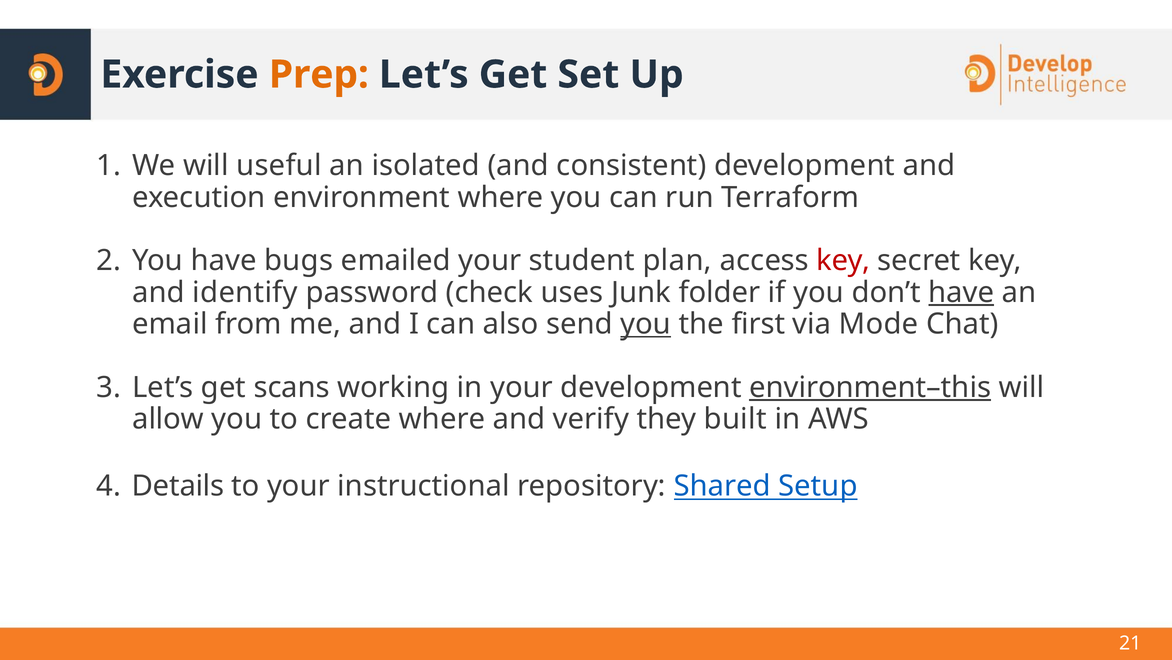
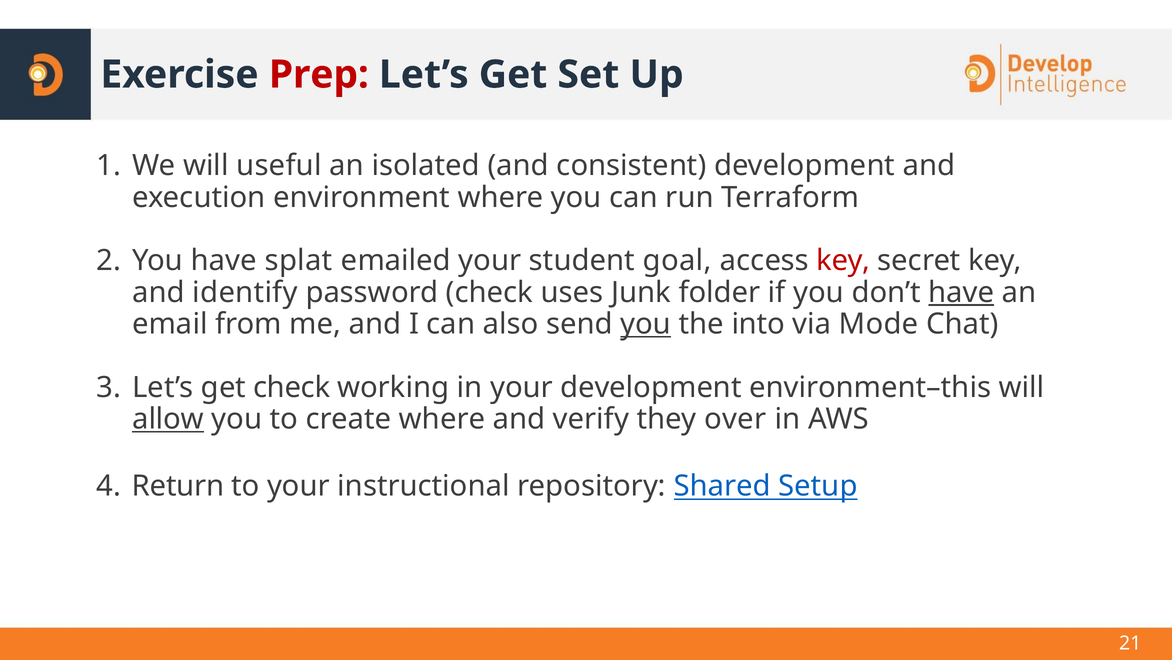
Prep colour: orange -> red (319, 75)
bugs: bugs -> splat (299, 260)
plan: plan -> goal (677, 260)
first: first -> into (758, 324)
get scans: scans -> check (292, 387)
environment–this underline: present -> none (870, 387)
allow underline: none -> present (168, 419)
built: built -> over (735, 419)
Details: Details -> Return (178, 485)
